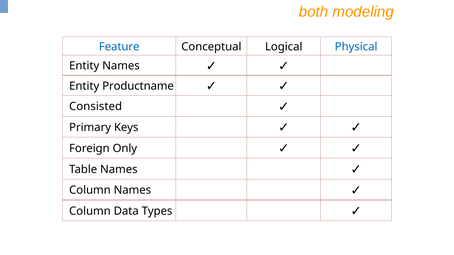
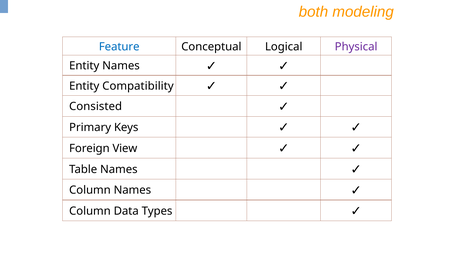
Physical colour: blue -> purple (356, 47)
Productname: Productname -> Compatibility (138, 86)
Only: Only -> View (125, 149)
